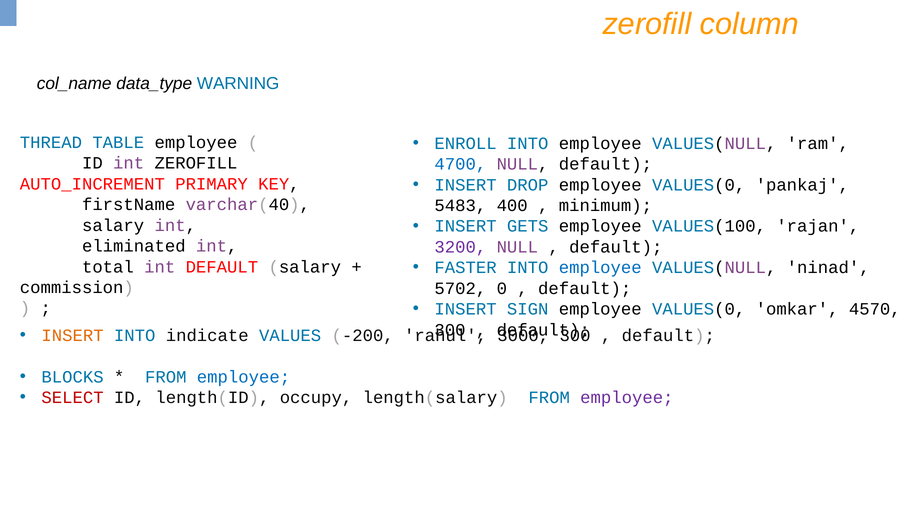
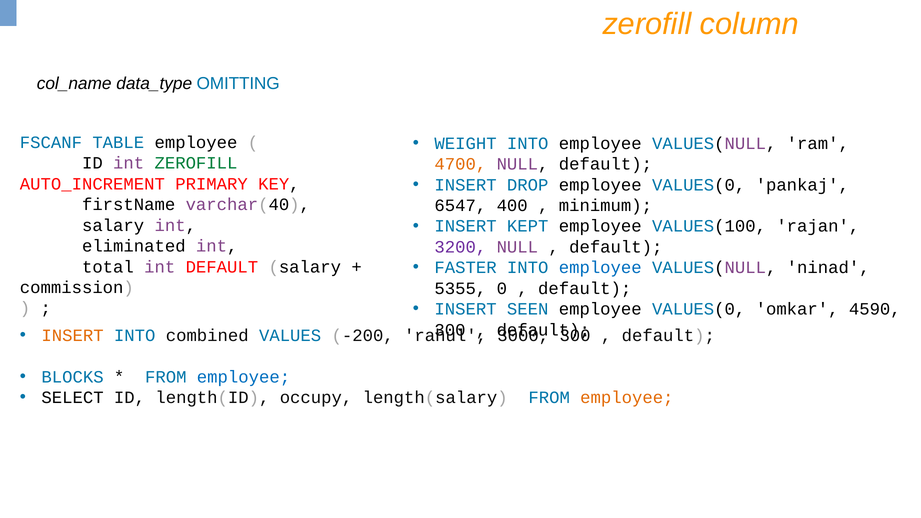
WARNING: WARNING -> OMITTING (238, 84)
ENROLL: ENROLL -> WEIGHT (466, 143)
THREAD: THREAD -> FSCANF (51, 143)
ZEROFILL colour: black -> green (196, 163)
4700 colour: blue -> orange (460, 164)
5483: 5483 -> 6547 (460, 206)
GETS: GETS -> KEPT (528, 226)
5702: 5702 -> 5355 (460, 288)
SIGN: SIGN -> SEEN (528, 309)
4570: 4570 -> 4590 (875, 309)
indicate: indicate -> combined (207, 336)
SELECT colour: red -> black (73, 398)
employee colour: purple -> orange (627, 398)
